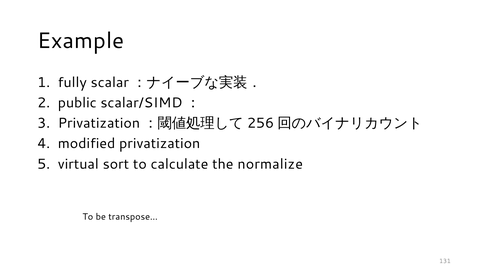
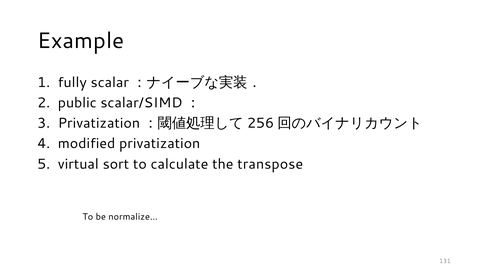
normalize: normalize -> transpose (270, 164)
transpose…: transpose… -> normalize… (133, 217)
